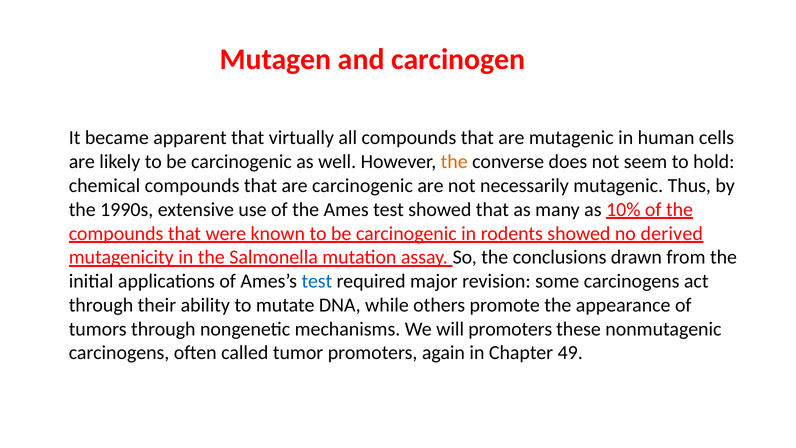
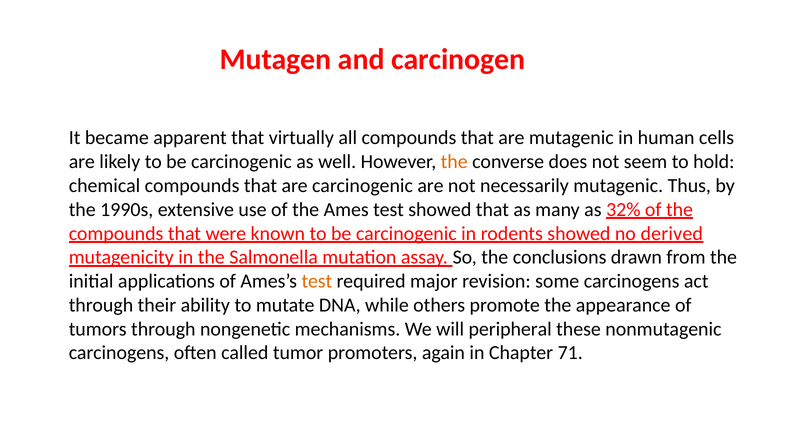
10%: 10% -> 32% (623, 209)
test colour: blue -> orange (317, 281)
will promoters: promoters -> peripheral (510, 329)
49: 49 -> 71 (570, 353)
